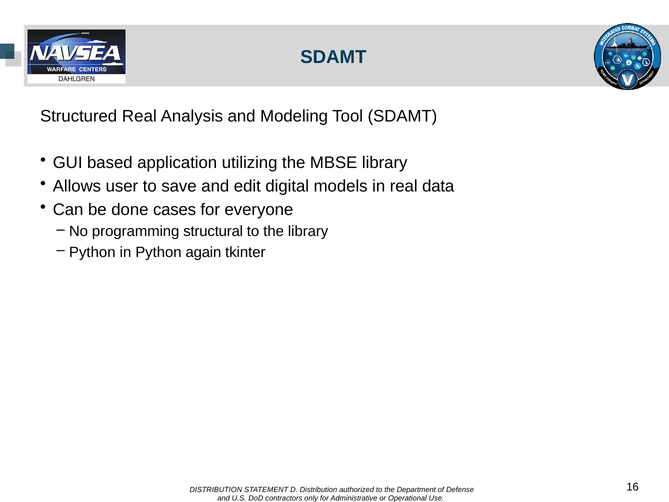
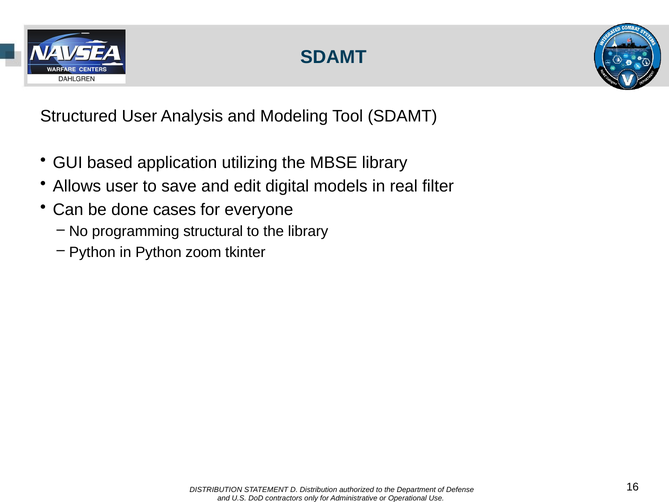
Structured Real: Real -> User (139, 116)
data: data -> filter (438, 186)
again: again -> zoom (203, 252)
